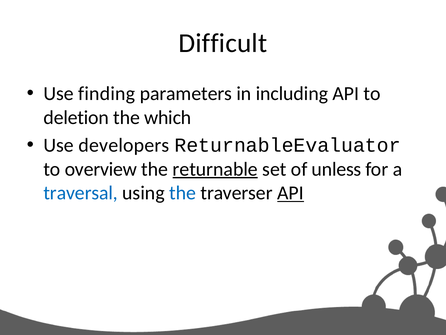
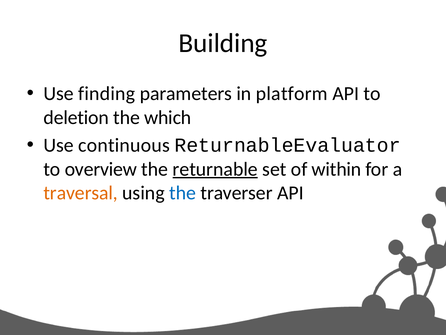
Difficult: Difficult -> Building (223, 43)
including: including -> platform (292, 94)
developers: developers -> continuous (124, 145)
unless: unless -> within (336, 169)
traversal colour: blue -> orange (81, 193)
API underline: present -> none (291, 193)
